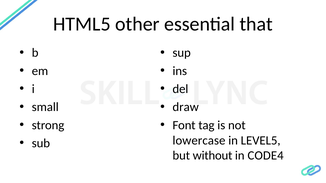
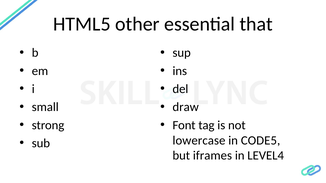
LEVEL5: LEVEL5 -> CODE5 (261, 141)
without: without -> iframes (212, 156)
CODE4: CODE4 -> LEVEL4 (266, 156)
